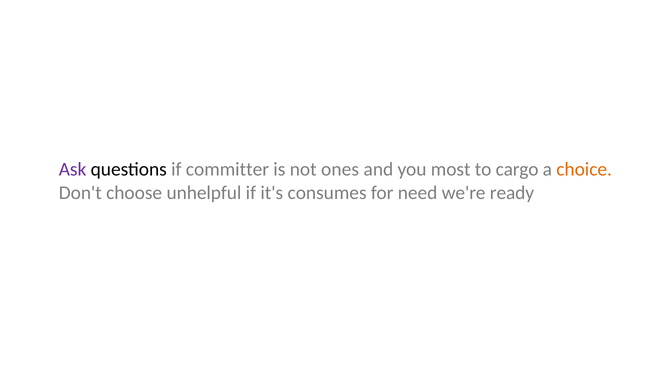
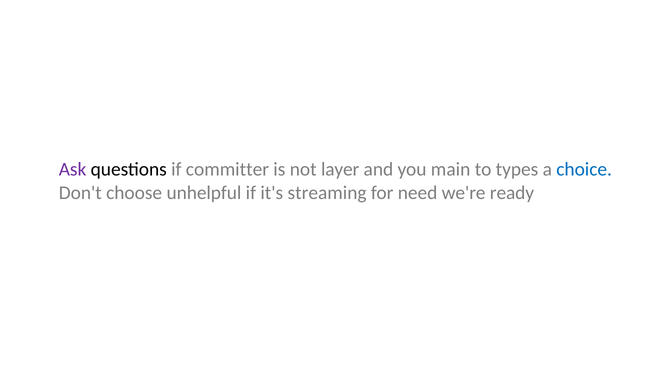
ones: ones -> layer (340, 169)
most: most -> main (451, 169)
cargo: cargo -> types (517, 169)
choice colour: orange -> blue (584, 169)
consumes: consumes -> streaming (327, 193)
